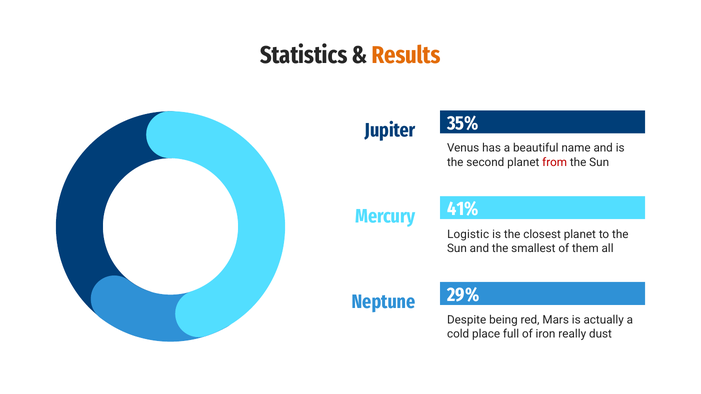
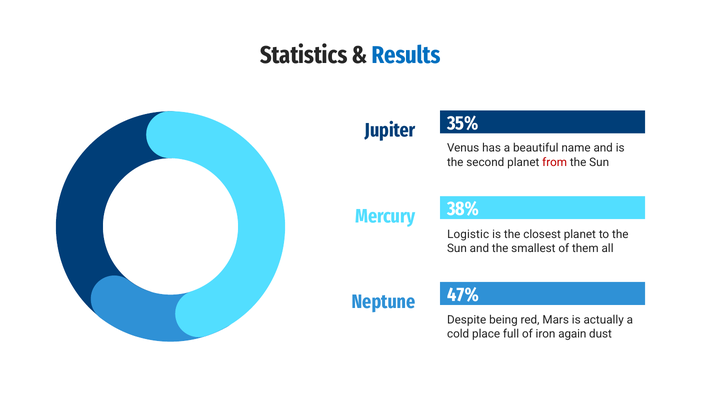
Results colour: orange -> blue (406, 55)
41%: 41% -> 38% (463, 209)
29%: 29% -> 47% (463, 295)
really: really -> again (572, 334)
